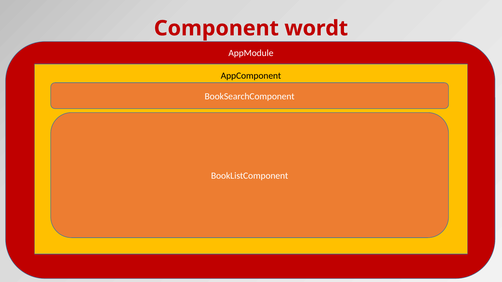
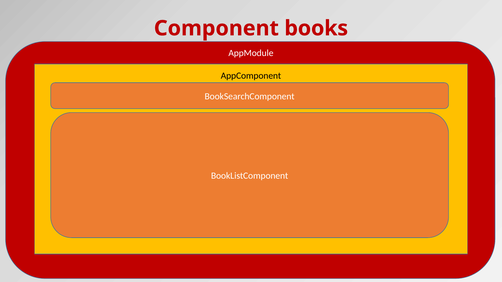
wordt: wordt -> books (316, 28)
